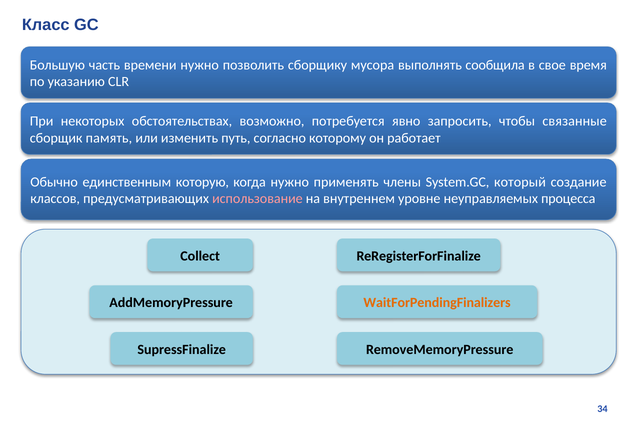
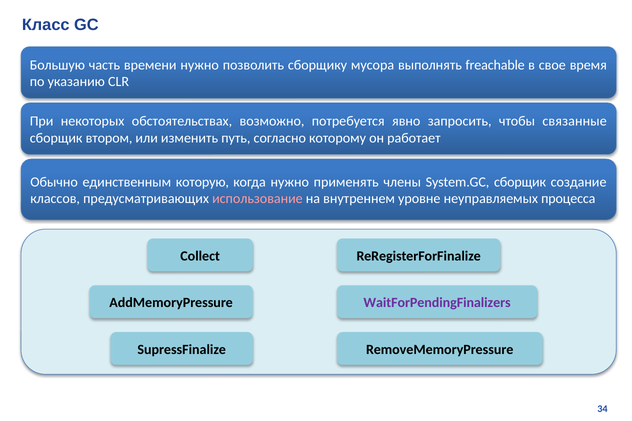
сообщила: сообщила -> freachable (495, 65)
память: память -> втором (109, 138)
System.GC который: который -> сборщик (520, 182)
WaitForPendingFinalizers colour: orange -> purple (437, 303)
